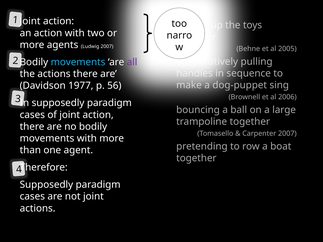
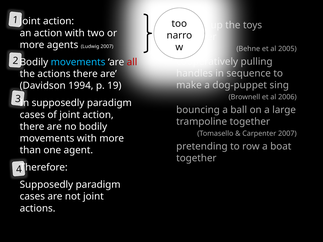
all colour: purple -> red (132, 62)
1977: 1977 -> 1994 (81, 86)
56: 56 -> 19 (114, 86)
